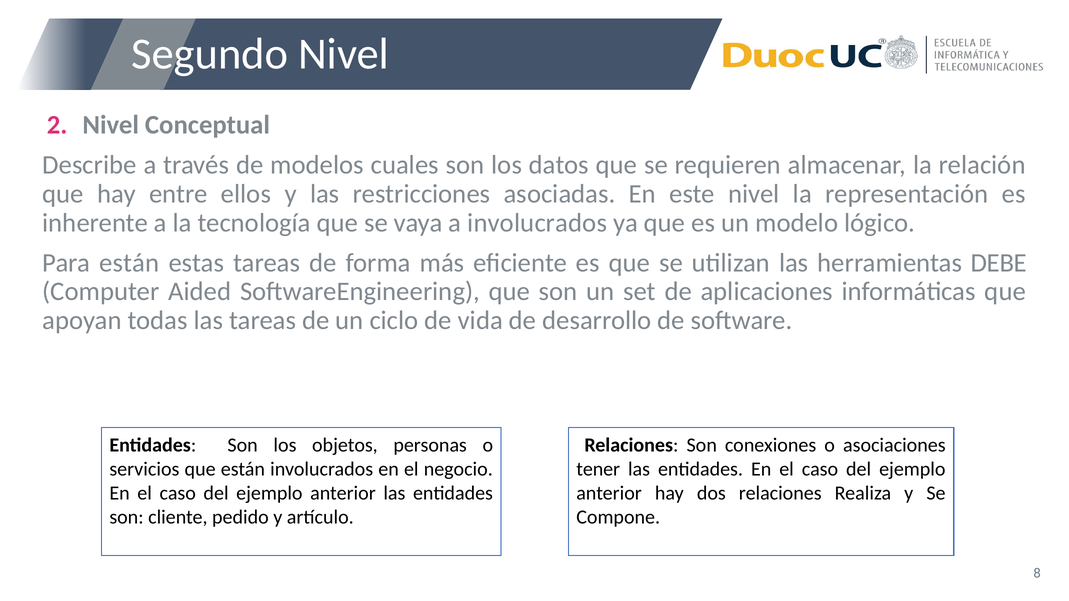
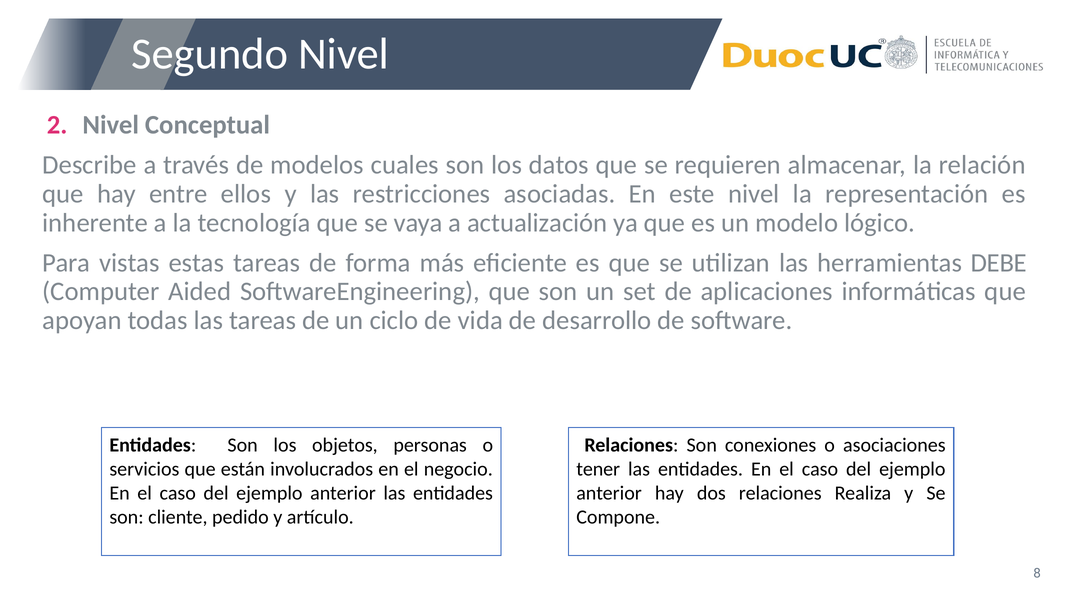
a involucrados: involucrados -> actualización (537, 223)
Para están: están -> vistas (129, 263)
